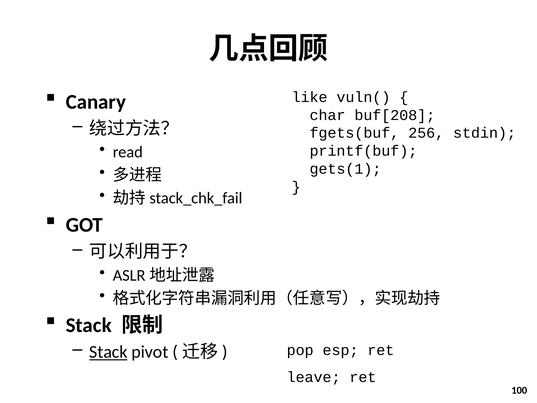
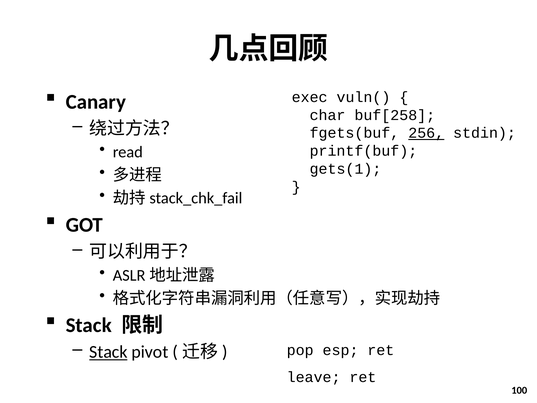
like: like -> exec (310, 97)
buf[208: buf[208 -> buf[258 (395, 115)
256 underline: none -> present (426, 133)
